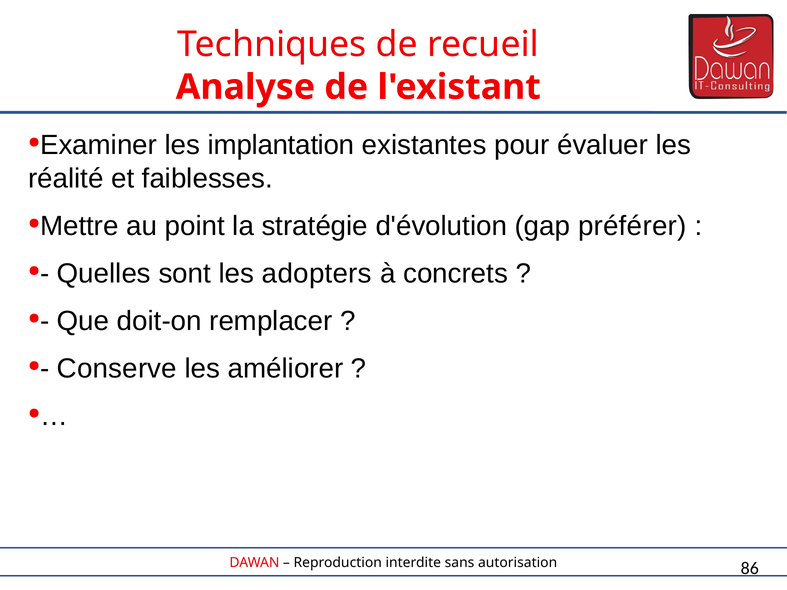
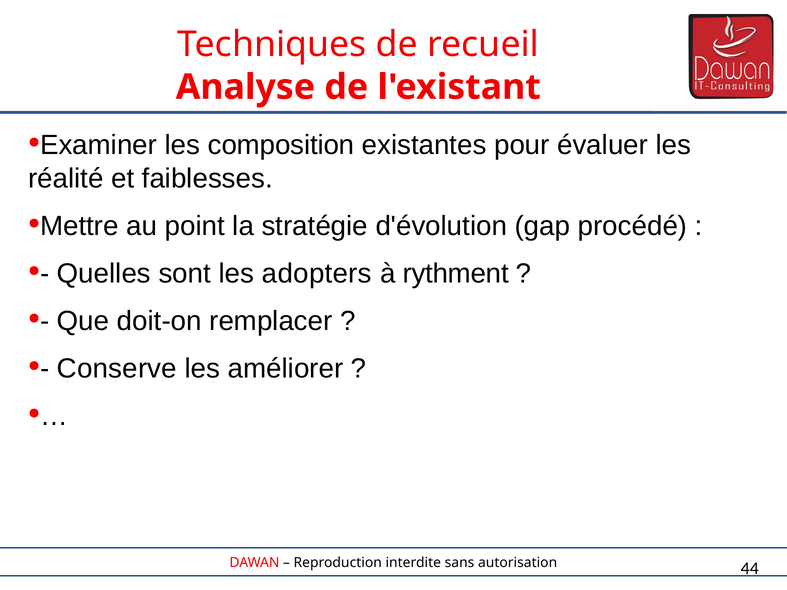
implantation: implantation -> composition (281, 145)
préférer: préférer -> procédé (633, 226)
concrets: concrets -> rythment (456, 274)
86: 86 -> 44 (750, 568)
